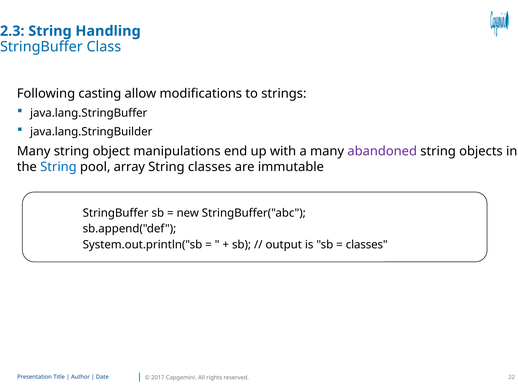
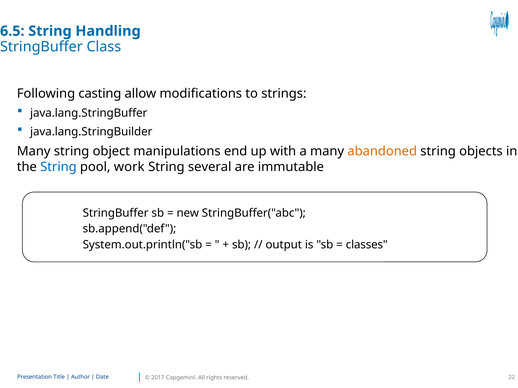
2.3: 2.3 -> 6.5 (12, 31)
abandoned colour: purple -> orange (382, 151)
array: array -> work (129, 167)
String classes: classes -> several (210, 167)
